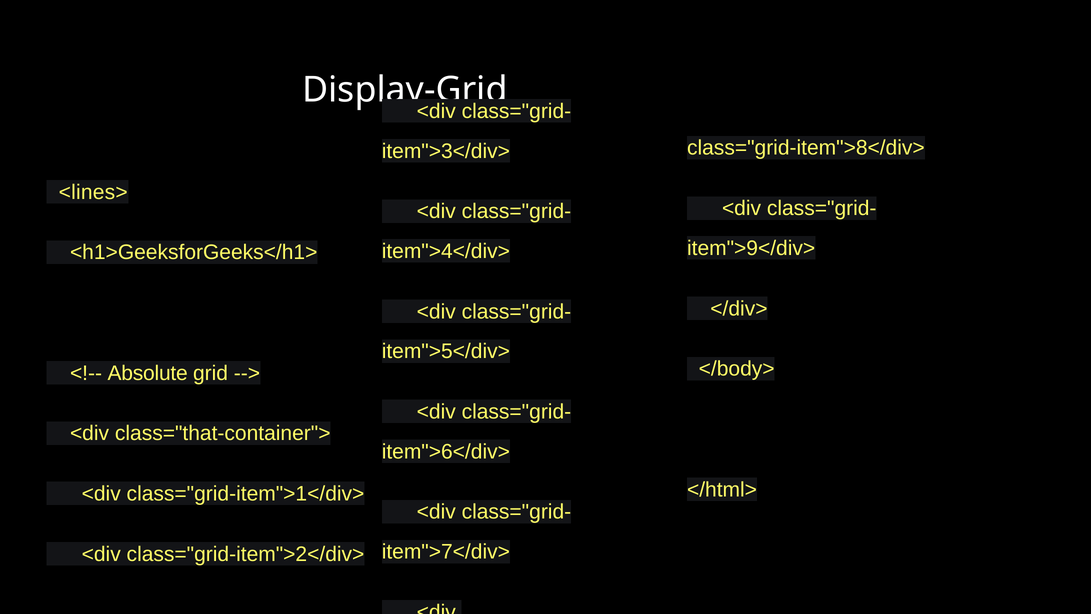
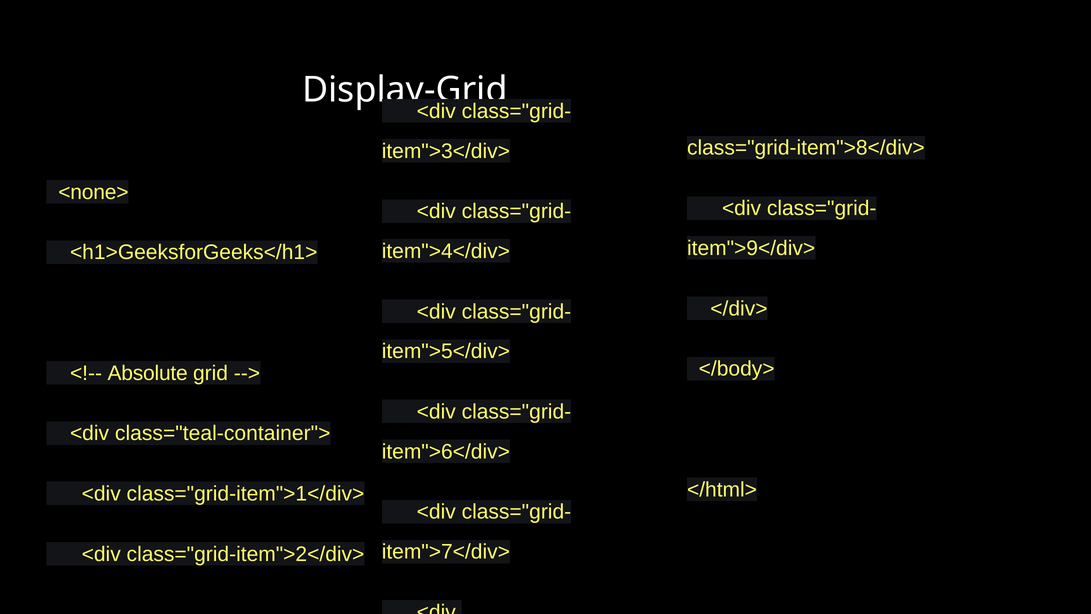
<lines>: <lines> -> <none> (93, 192)
class="that-container">: class="that-container"> -> class="teal-container"> (223, 433)
